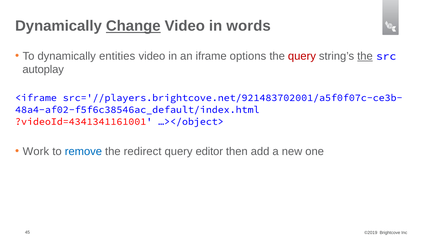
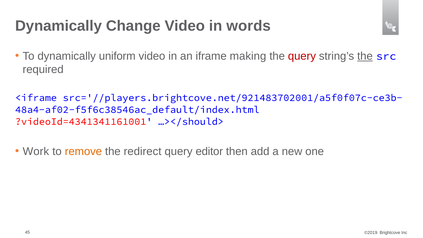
Change underline: present -> none (133, 26)
entities: entities -> uniform (117, 56)
options: options -> making (248, 56)
autoplay: autoplay -> required (43, 69)
…></object>: …></object> -> …></should> (191, 121)
remove colour: blue -> orange (83, 151)
